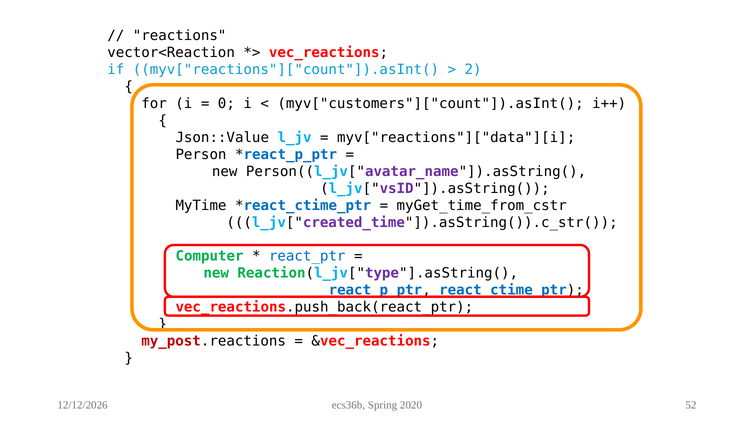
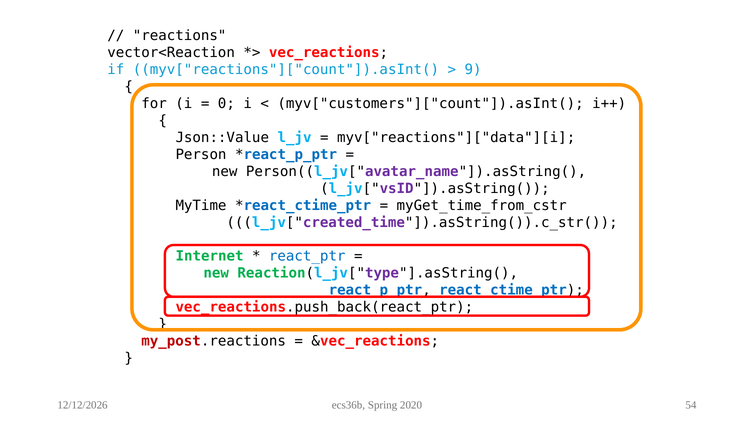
2: 2 -> 9 (473, 70)
Computer: Computer -> Internet (210, 256)
52: 52 -> 54 (691, 405)
